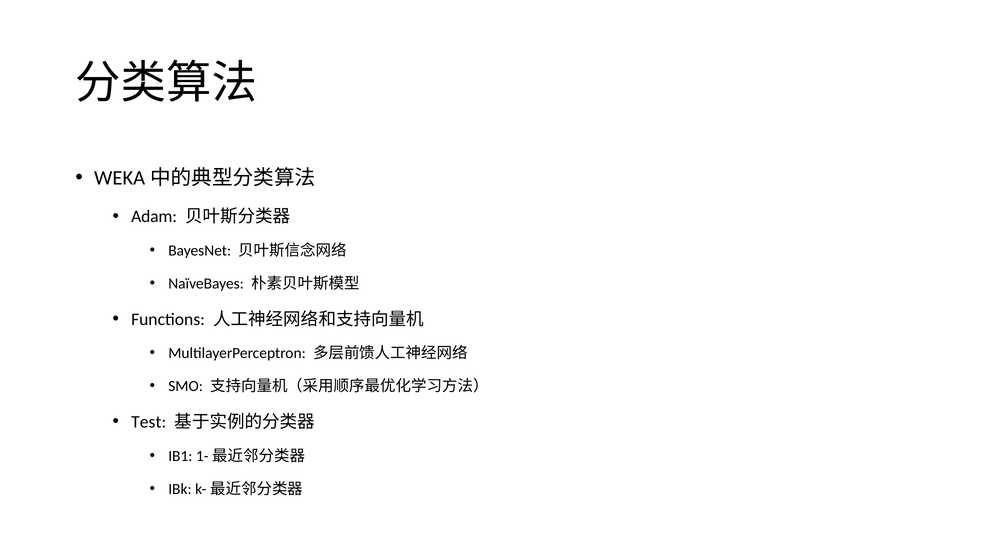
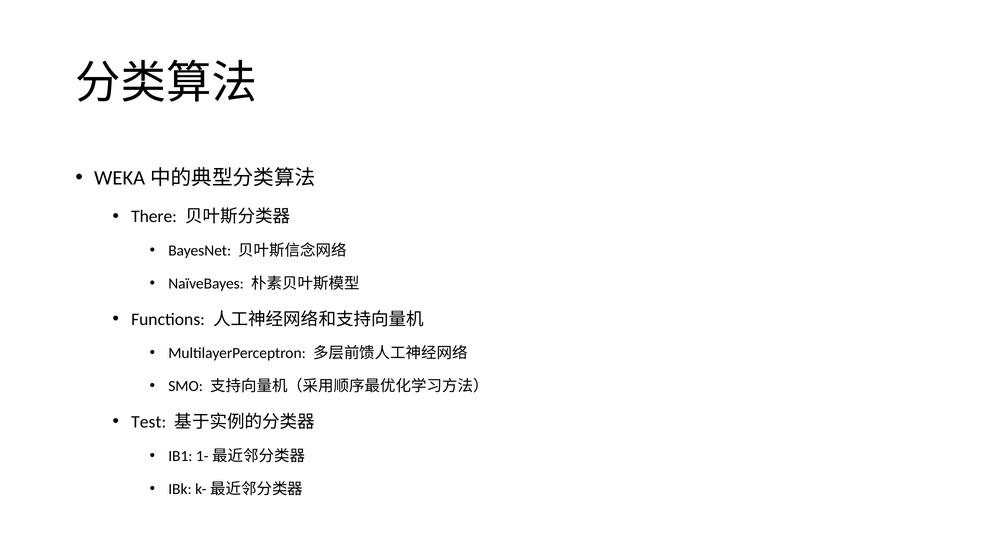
Adam: Adam -> There (154, 216)
